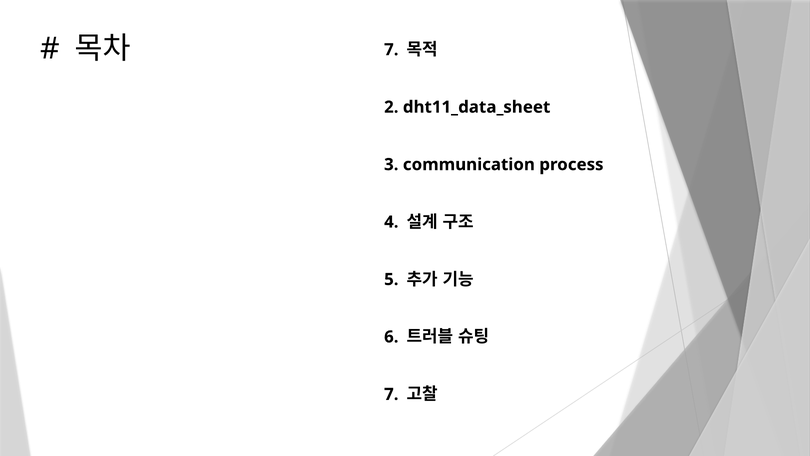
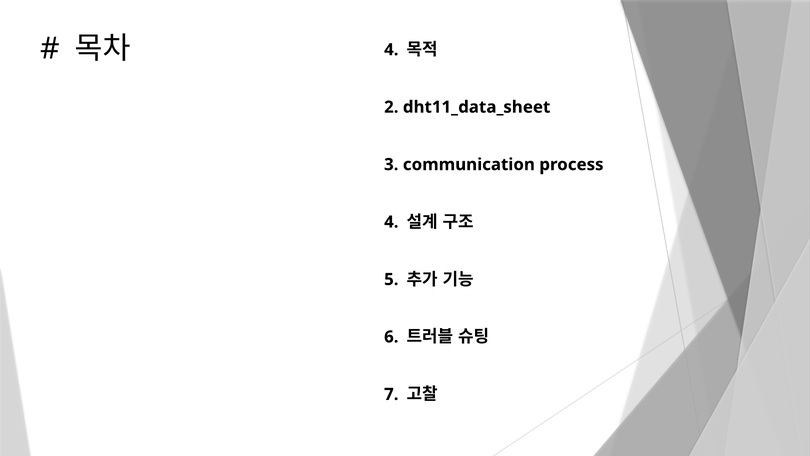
7: 7 -> 4 (391, 50)
